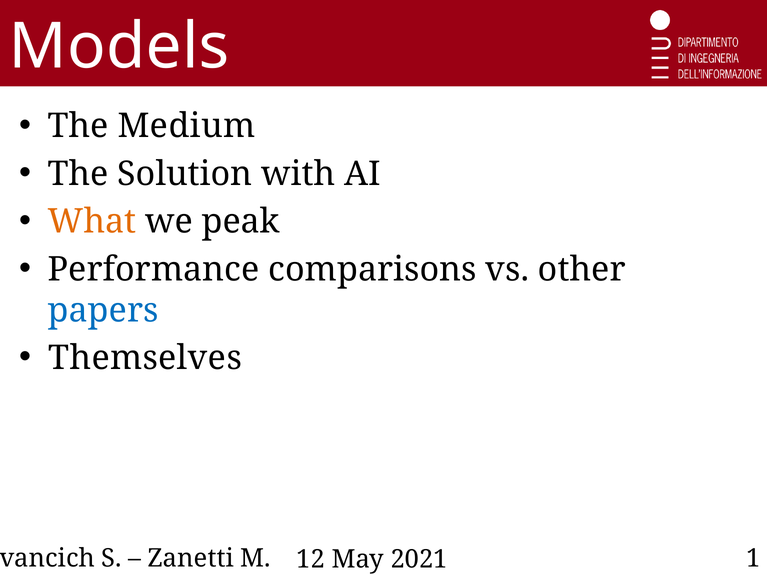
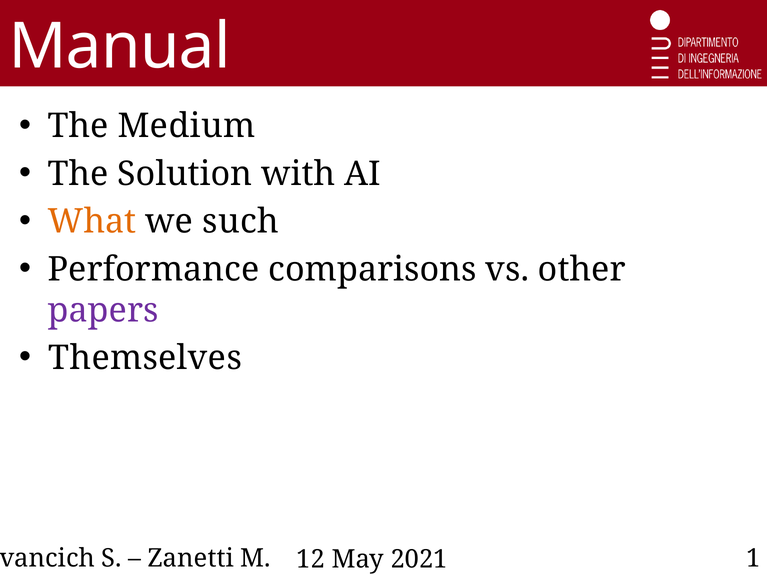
Models: Models -> Manual (120, 47)
peak: peak -> such (241, 222)
papers colour: blue -> purple (103, 310)
